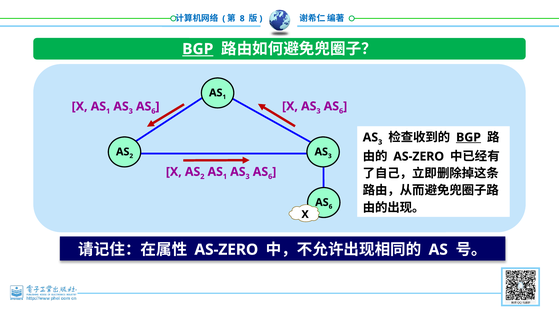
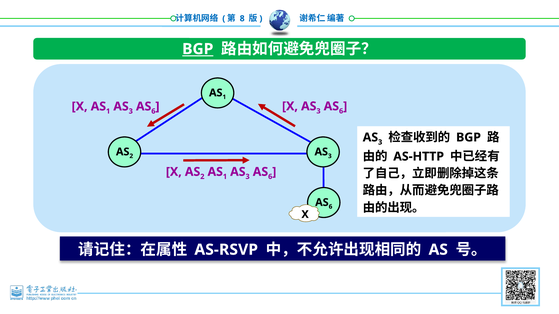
BGP underline: present -> none (469, 138)
AS-ZERO: AS-ZERO -> AS-HTTP (419, 157)
AS-ZERO: AS-ZERO -> AS-RSVP (226, 250)
